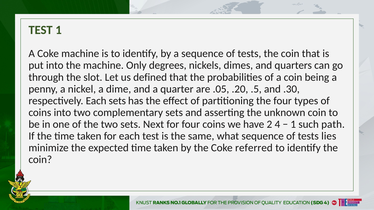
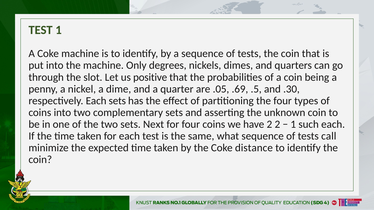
defined: defined -> positive (150, 77)
.20: .20 -> .69 (240, 89)
2 4: 4 -> 2 (277, 124)
such path: path -> each (333, 124)
lies: lies -> call (329, 136)
referred: referred -> distance (254, 148)
